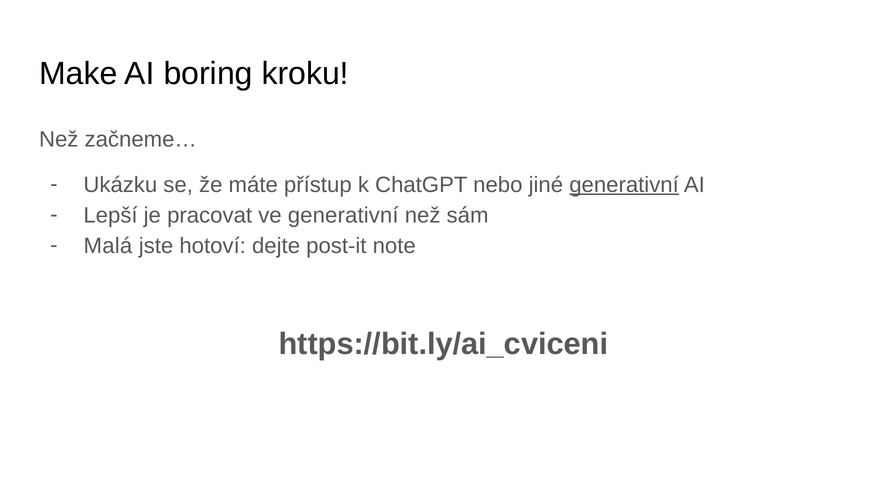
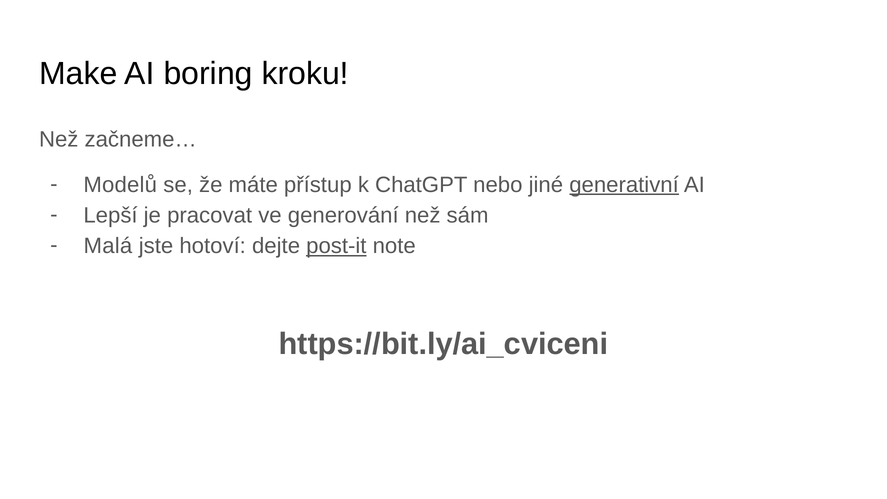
Ukázku: Ukázku -> Modelů (120, 185)
ve generativní: generativní -> generování (343, 215)
post-it underline: none -> present (336, 246)
